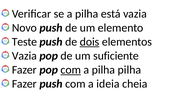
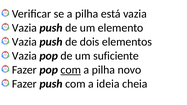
Novo: Novo -> Vazia (24, 28)
Teste: Teste -> Vazia (24, 42)
dois underline: present -> none (90, 42)
pilha pilha: pilha -> novo (129, 70)
